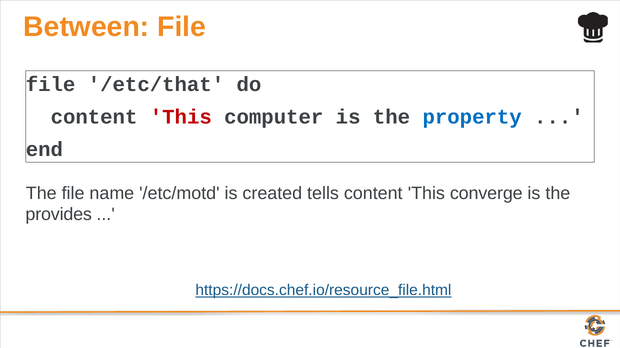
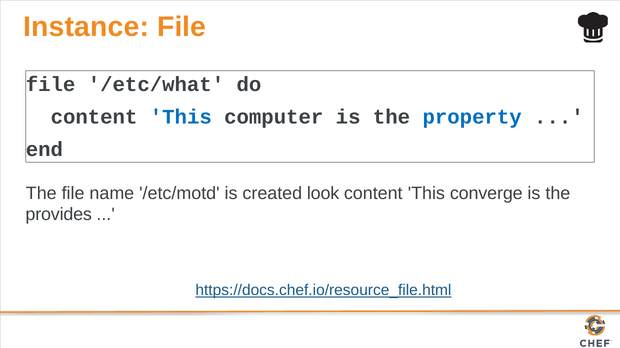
Between: Between -> Instance (86, 27)
/etc/that: /etc/that -> /etc/what (156, 85)
This colour: red -> blue (181, 117)
tells: tells -> look (323, 194)
